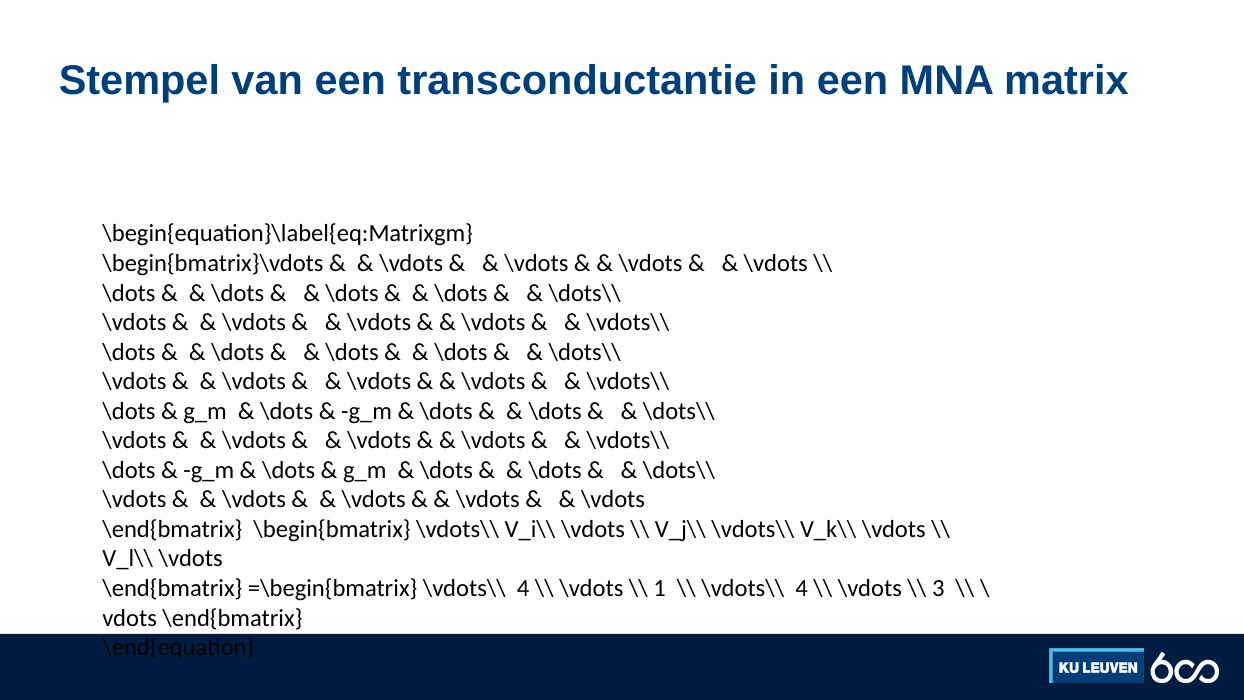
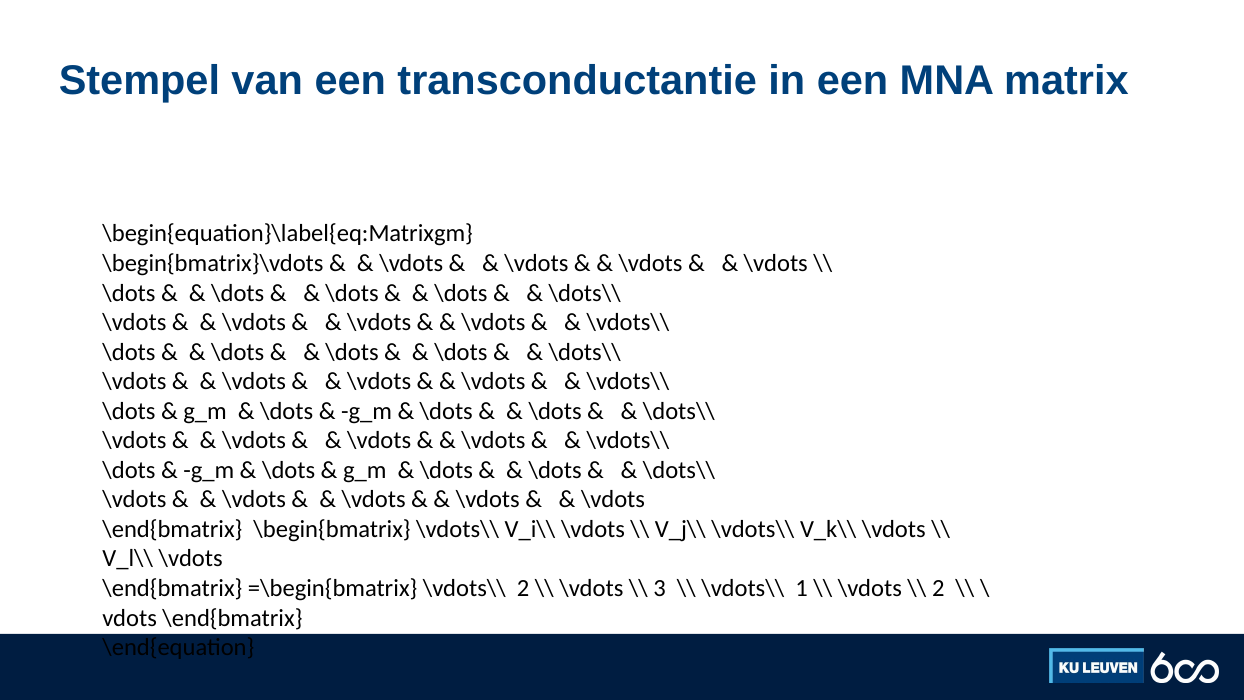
=\begin{bmatrix \vdots\\ 4: 4 -> 2 (523, 588)
1: 1 -> 3 (660, 588)
4: 4 -> 1 (802, 588)
3: 3 -> 2 (938, 588)
